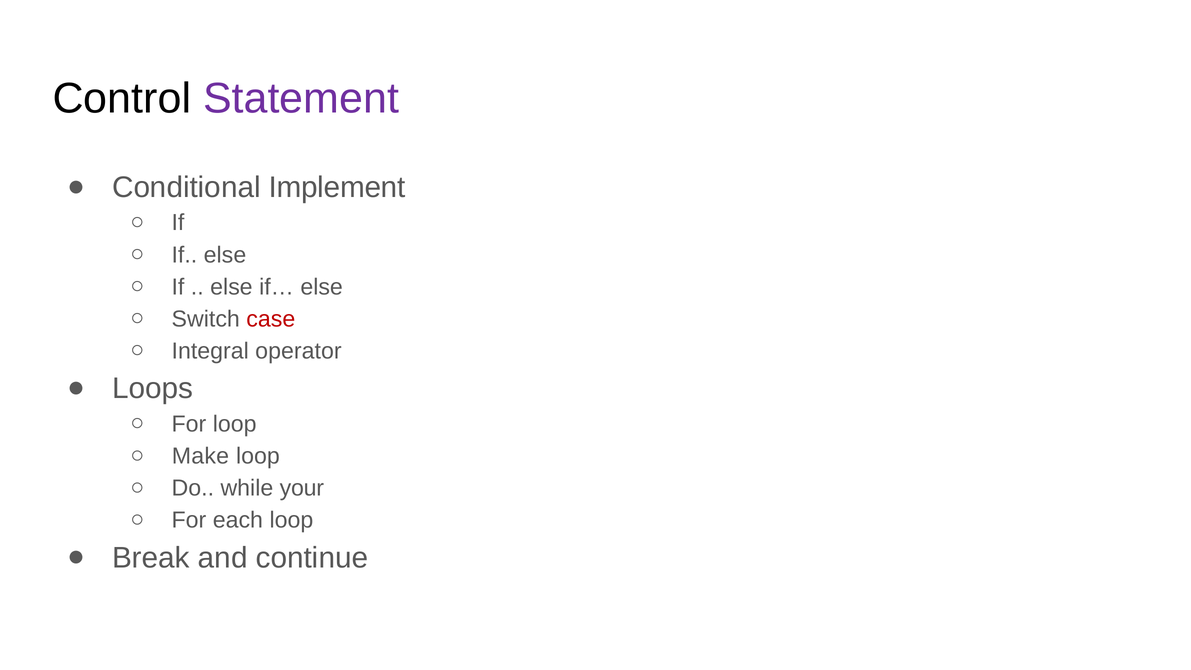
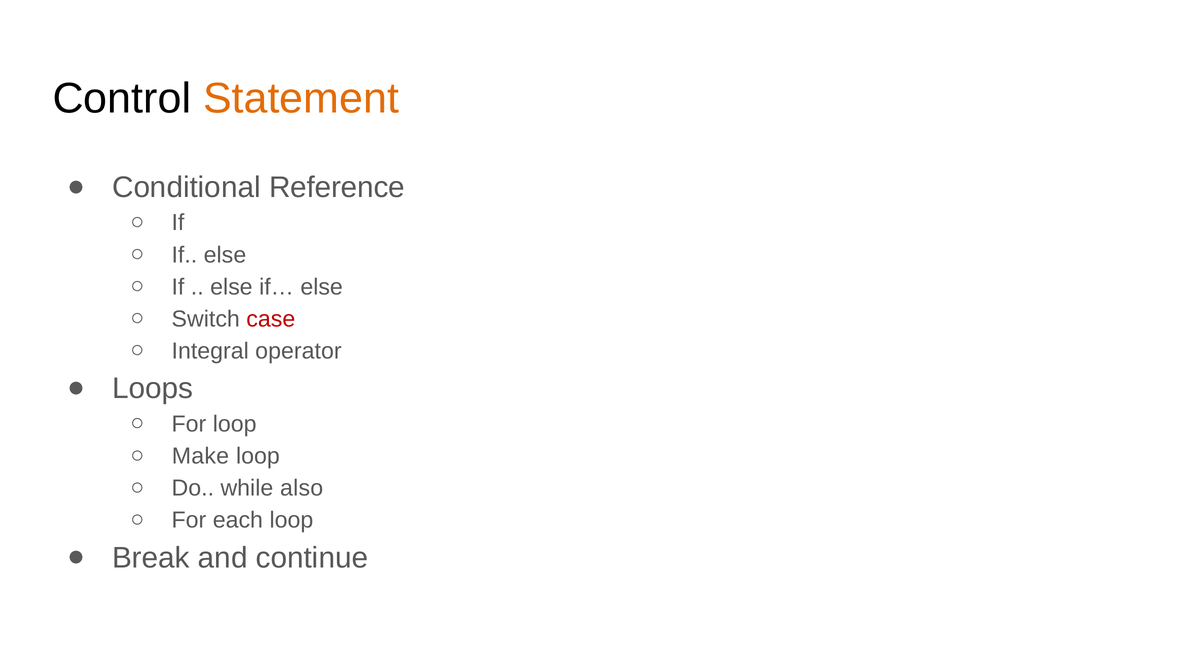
Statement colour: purple -> orange (301, 99)
Implement: Implement -> Reference (337, 187)
your: your -> also (302, 488)
